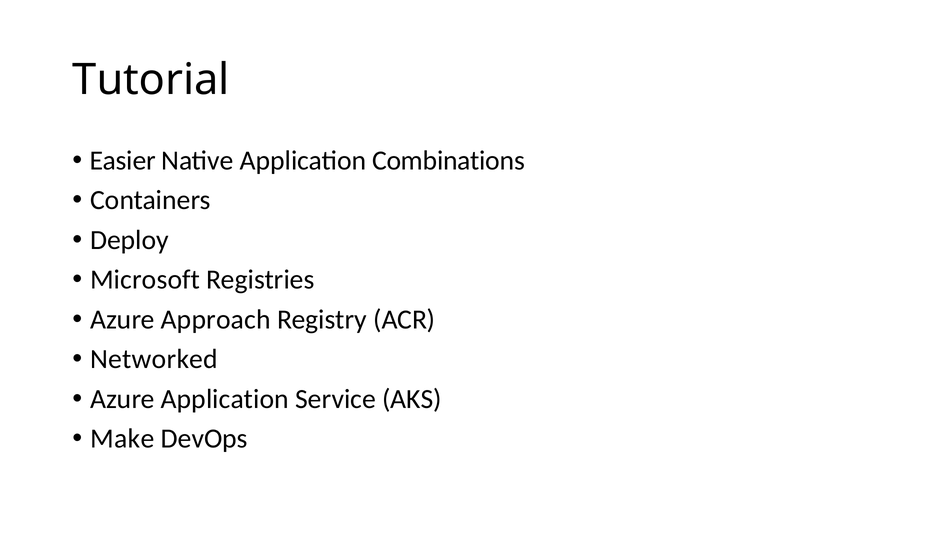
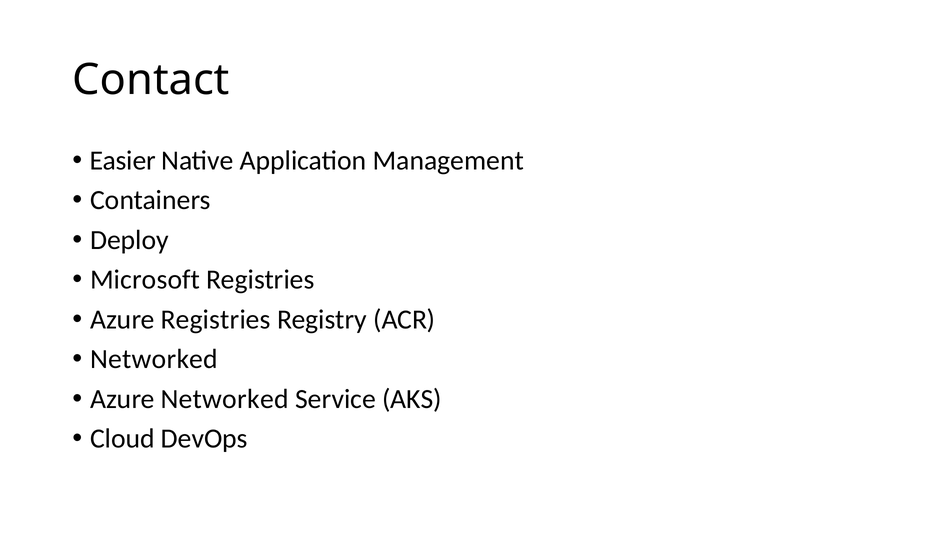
Tutorial: Tutorial -> Contact (151, 80)
Combinations: Combinations -> Management (448, 161)
Azure Approach: Approach -> Registries (216, 320)
Azure Application: Application -> Networked (225, 399)
Make: Make -> Cloud (122, 439)
